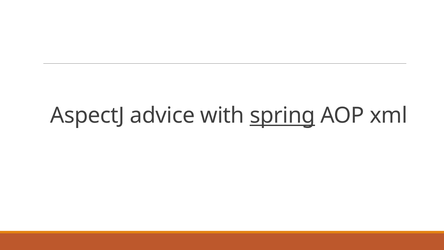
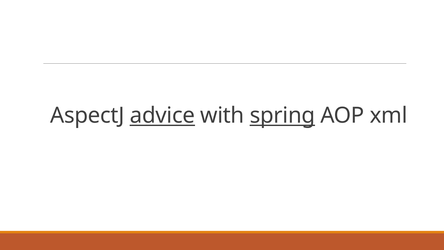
advice underline: none -> present (162, 116)
